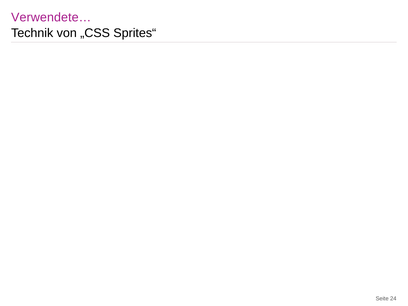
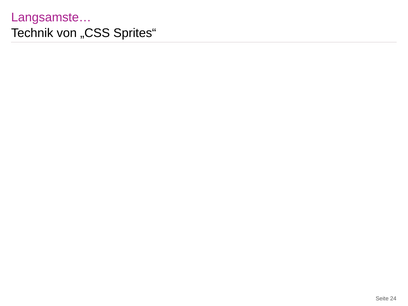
Verwendete…: Verwendete… -> Langsamste… (51, 17)
